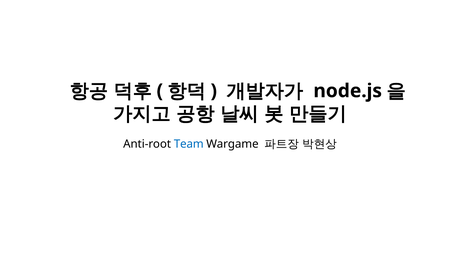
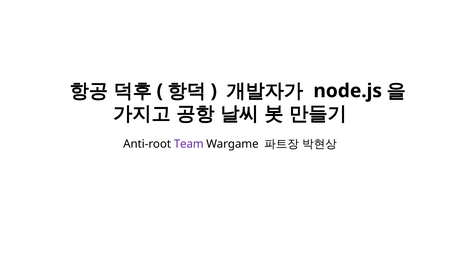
Team colour: blue -> purple (189, 144)
